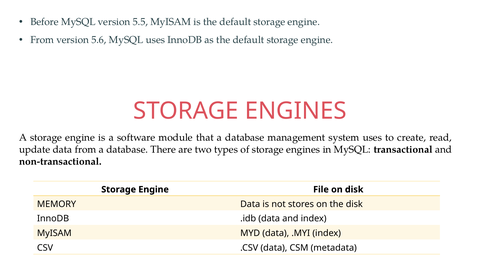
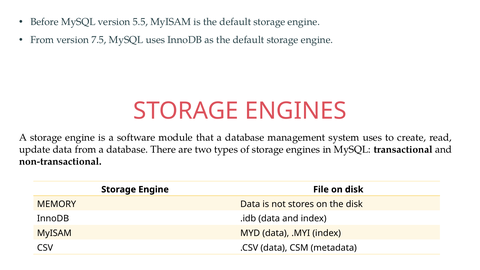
5.6: 5.6 -> 7.5 (99, 40)
